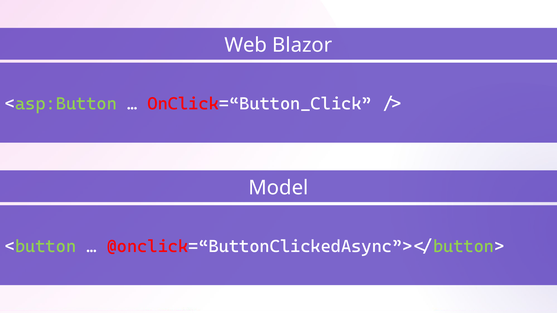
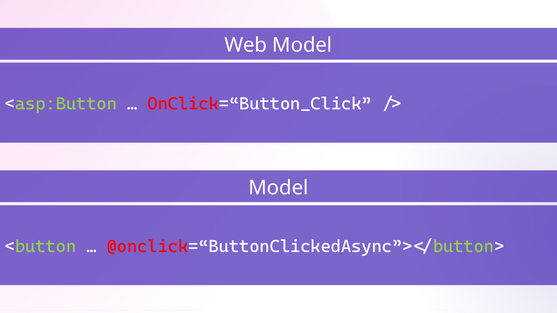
Web Blazor: Blazor -> Model (302, 45)
